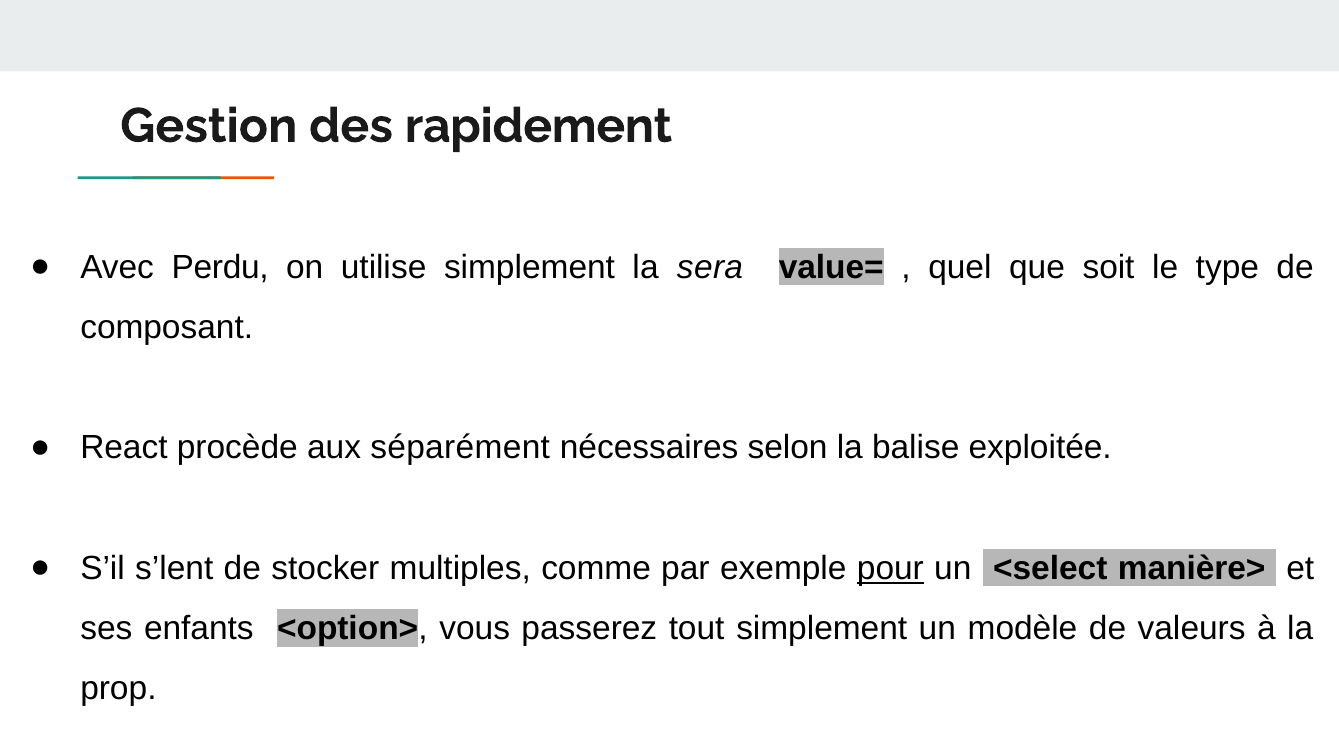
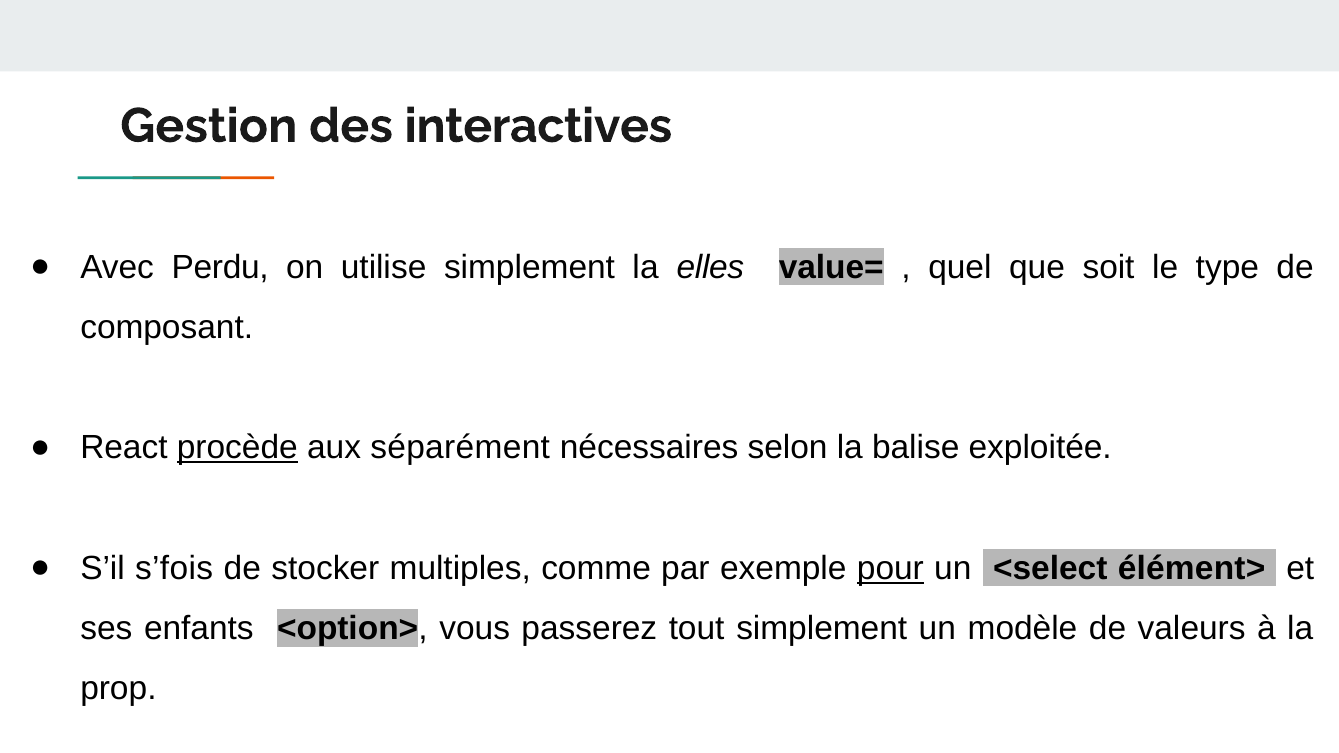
rapidement: rapidement -> interactives (538, 126)
sera: sera -> elles (710, 267)
procède underline: none -> present (237, 448)
s’lent: s’lent -> s’fois (174, 568)
manière>: manière> -> élément> (1192, 568)
